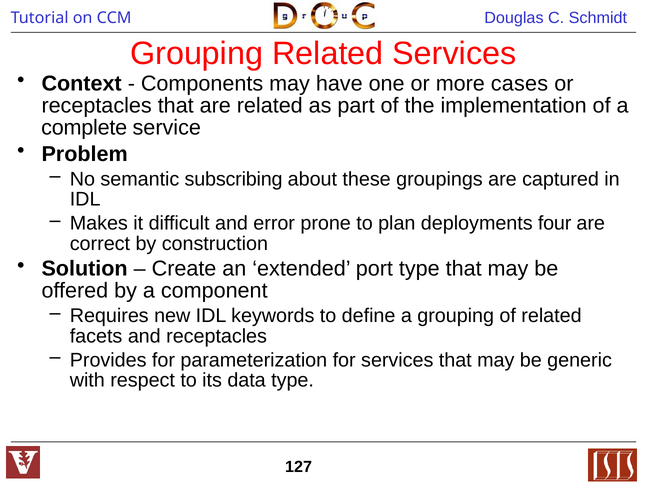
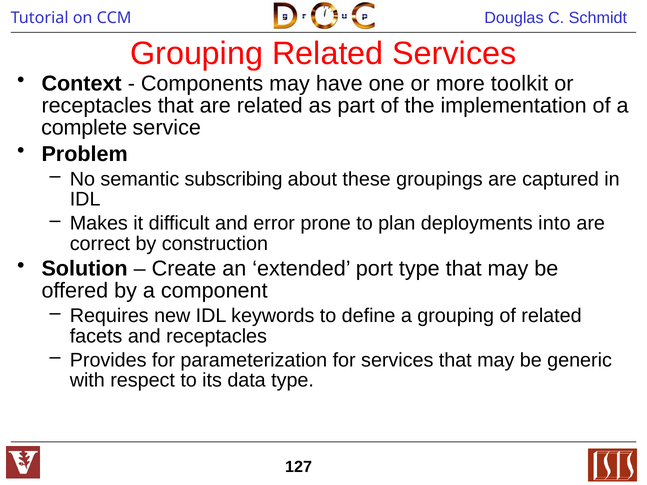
cases: cases -> toolkit (519, 84)
four: four -> into (554, 223)
